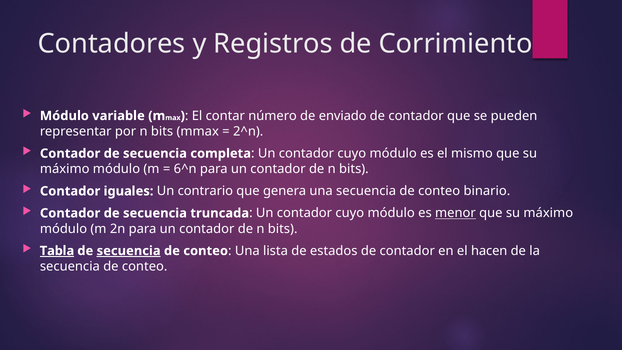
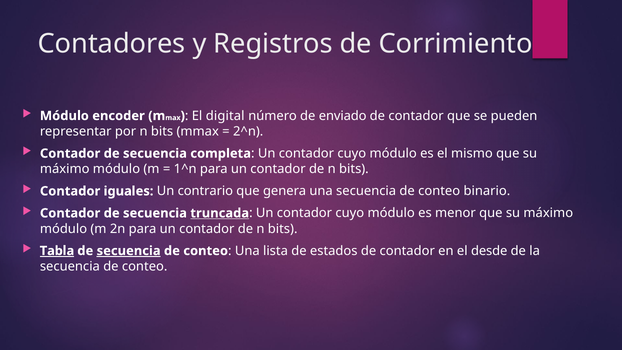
variable: variable -> encoder (119, 116)
contar: contar -> digital (225, 116)
6^n: 6^n -> 1^n (185, 169)
truncada underline: none -> present (220, 213)
menor underline: present -> none (455, 213)
hacen: hacen -> desde (489, 251)
